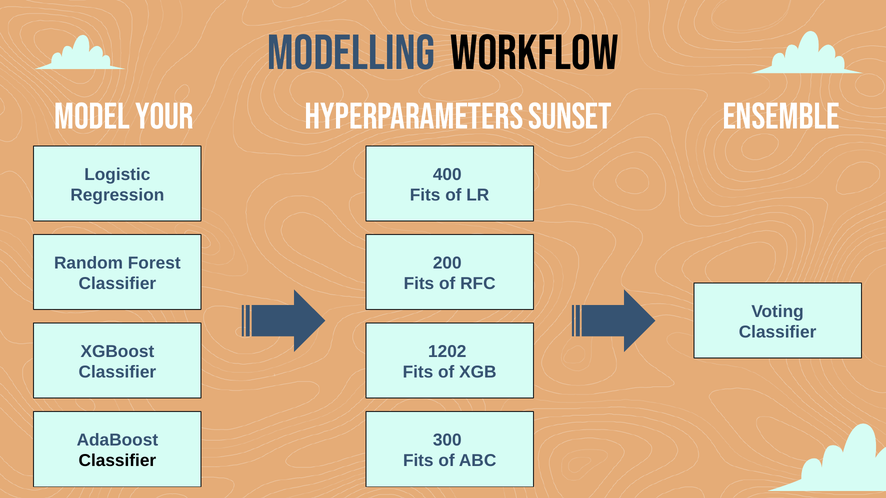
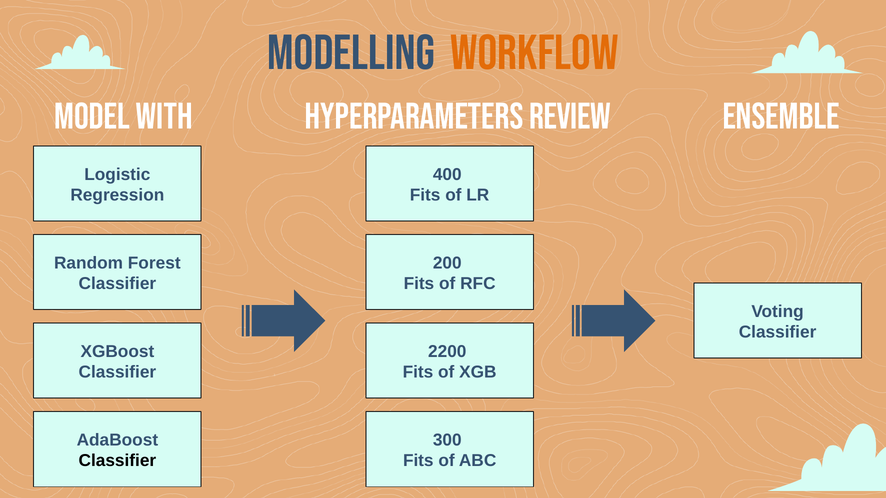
Workflow colour: black -> orange (534, 53)
your: your -> with (164, 117)
sunset: sunset -> review (570, 117)
1202: 1202 -> 2200 (447, 352)
